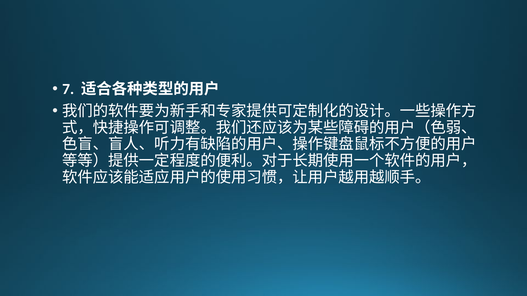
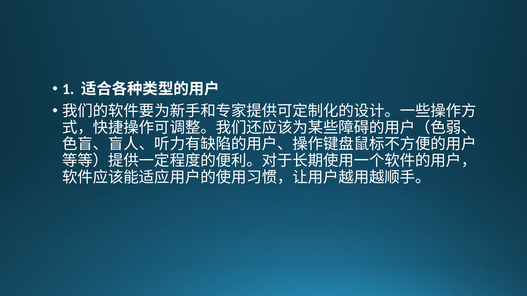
7: 7 -> 1 (68, 89)
